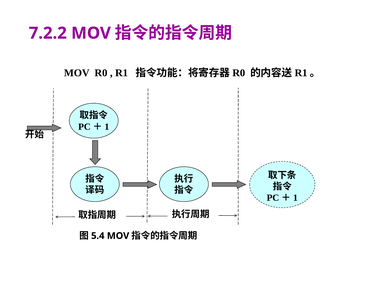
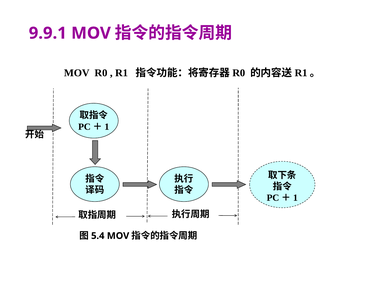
7.2.2: 7.2.2 -> 9.9.1 (48, 33)
